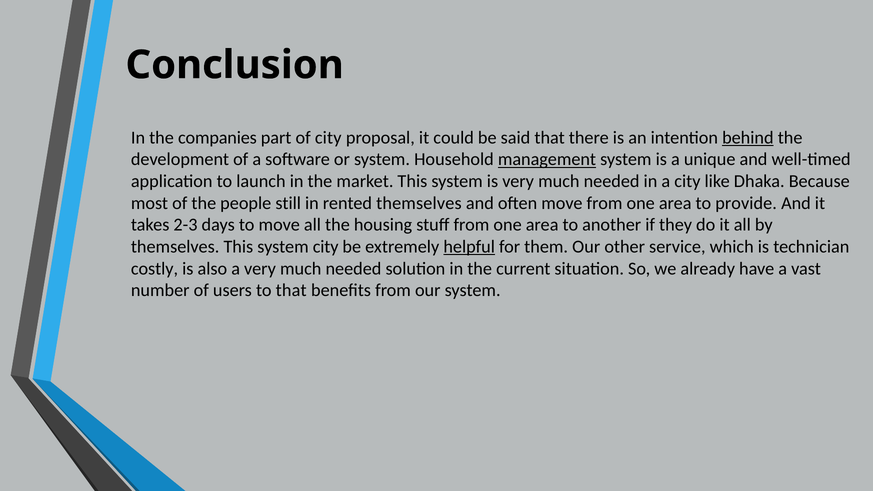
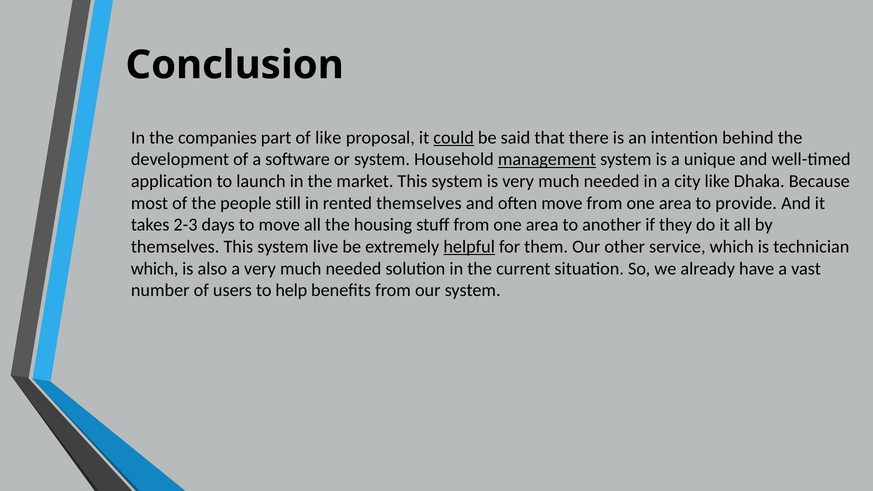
of city: city -> like (328, 138)
could underline: none -> present (454, 138)
behind underline: present -> none (748, 138)
system city: city -> live (326, 247)
costly: costly -> which (155, 269)
to that: that -> help (291, 291)
